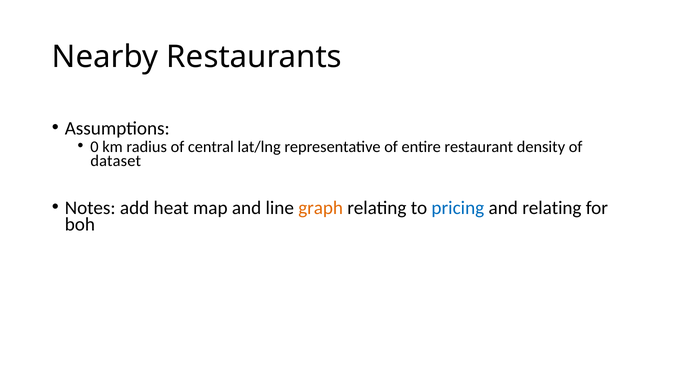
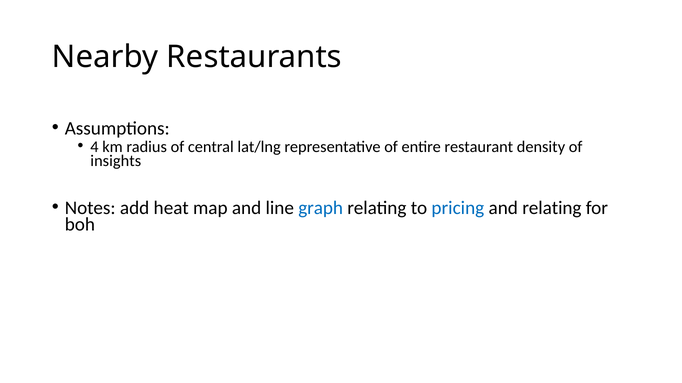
0: 0 -> 4 (94, 147)
dataset: dataset -> insights (116, 161)
graph colour: orange -> blue (321, 208)
